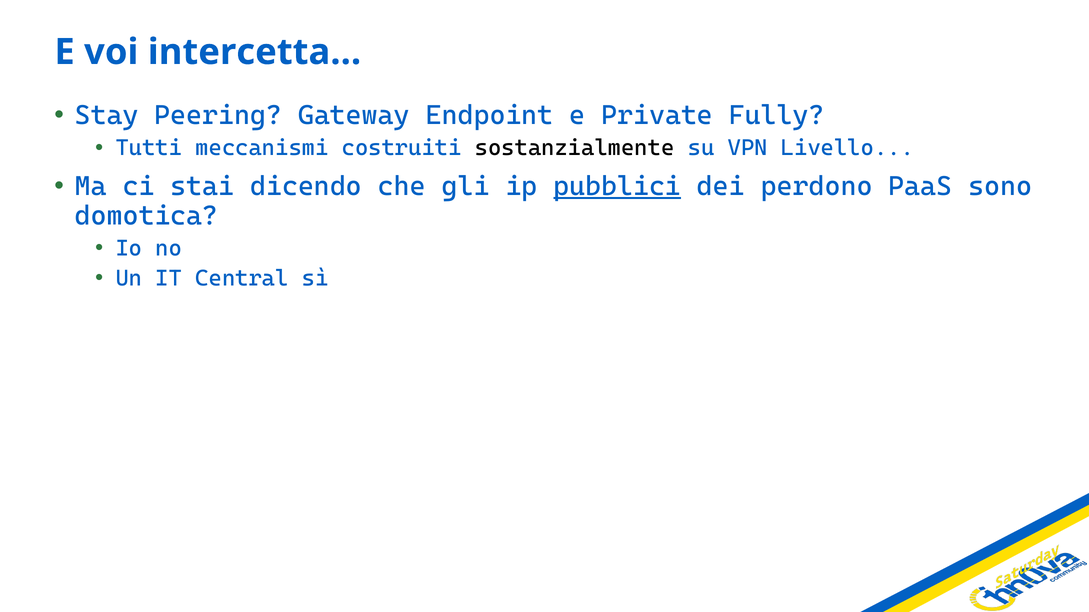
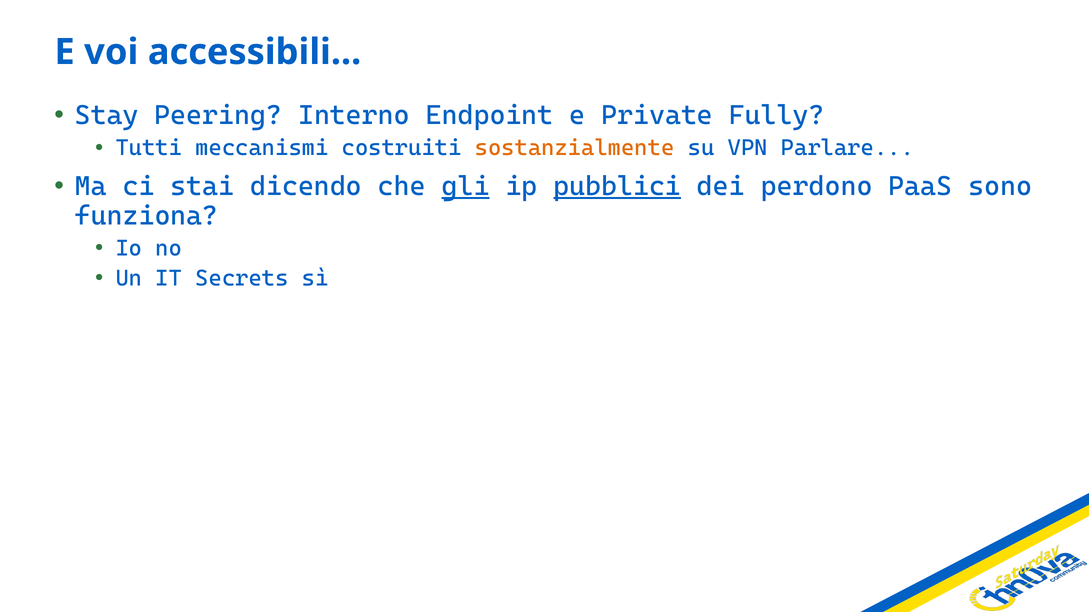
intercetta: intercetta -> accessibili (255, 52)
Gateway: Gateway -> Interno (354, 116)
sostanzialmente colour: black -> orange (575, 148)
Livello: Livello -> Parlare (847, 148)
gli underline: none -> present (466, 186)
domotica: domotica -> funziona (147, 216)
Central: Central -> Secrets (242, 279)
